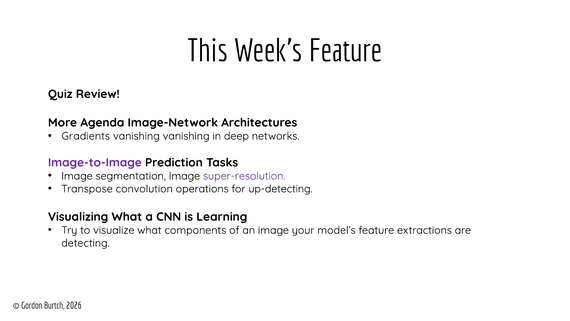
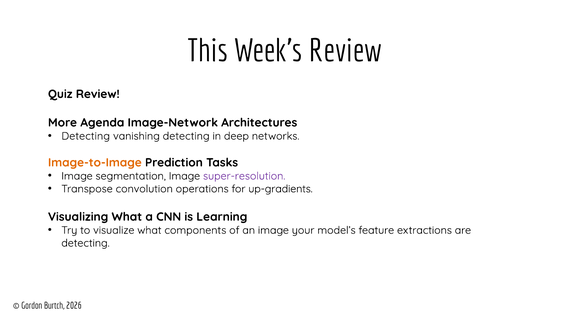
Week’s Feature: Feature -> Review (345, 51)
Gradients: Gradients -> Detecting (86, 136)
vanishing vanishing: vanishing -> detecting (186, 136)
Image-to-Image colour: purple -> orange (95, 162)
up-detecting: up-detecting -> up-gradients (280, 189)
